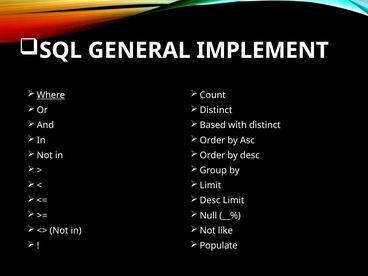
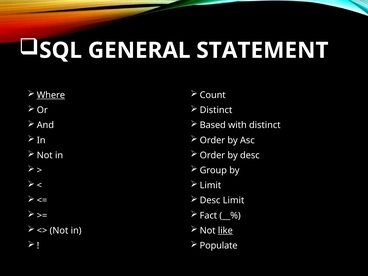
IMPLEMENT: IMPLEMENT -> STATEMENT (262, 50)
Null: Null -> Fact (208, 216)
like underline: none -> present (225, 231)
